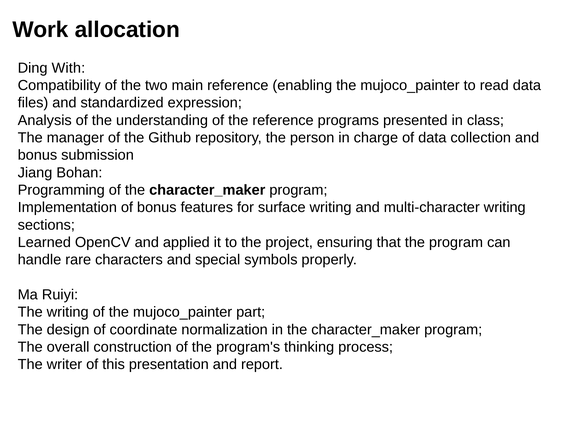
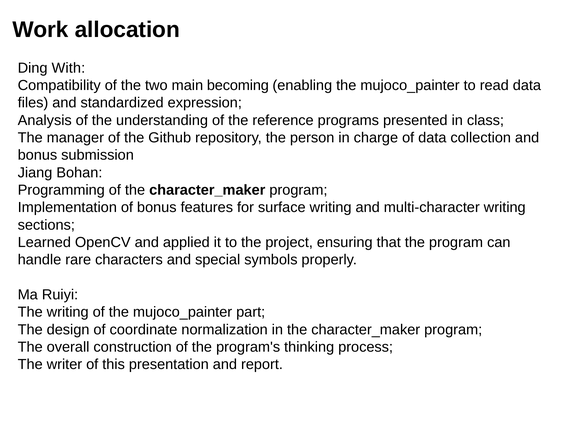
main reference: reference -> becoming (238, 85)
